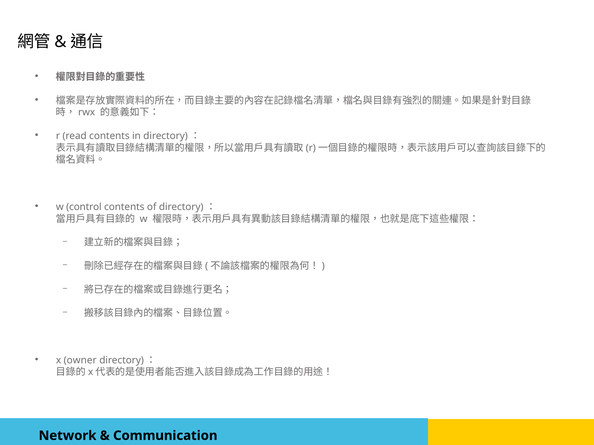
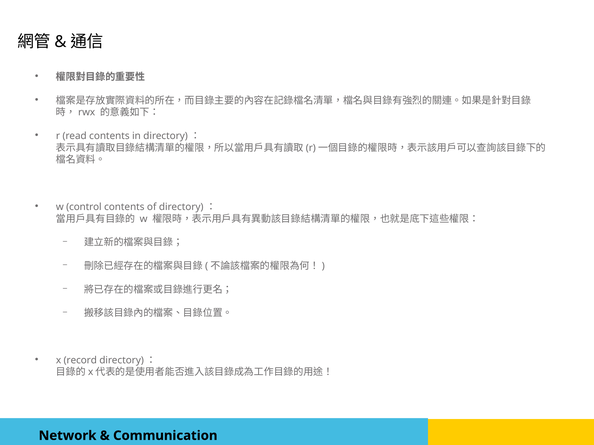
owner: owner -> record (80, 360)
